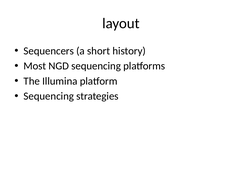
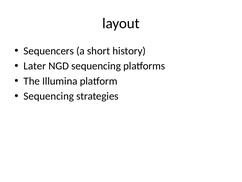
Most: Most -> Later (35, 66)
